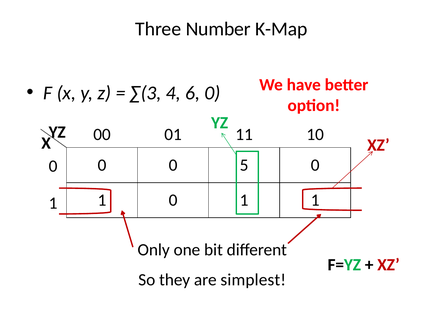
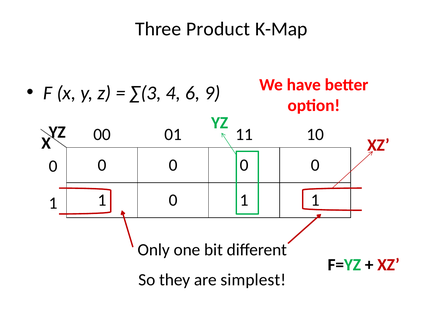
Number: Number -> Product (218, 29)
6 0: 0 -> 9 (213, 93)
5: 5 -> 0 (244, 165)
